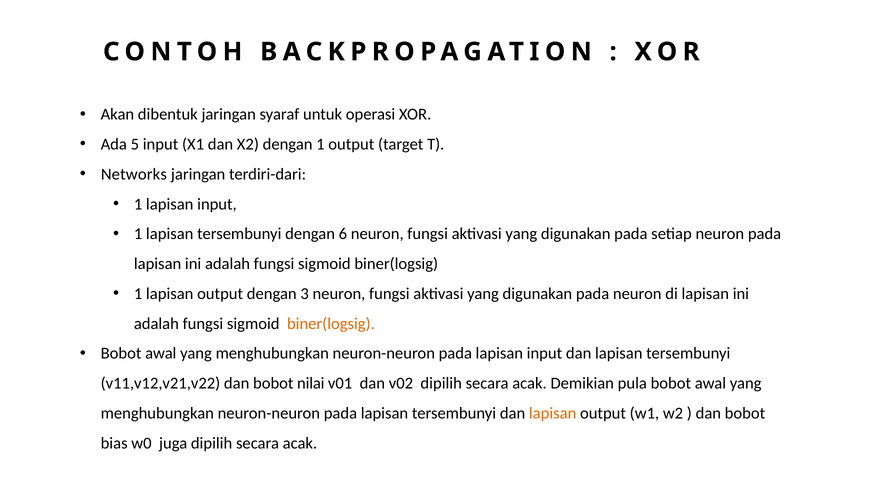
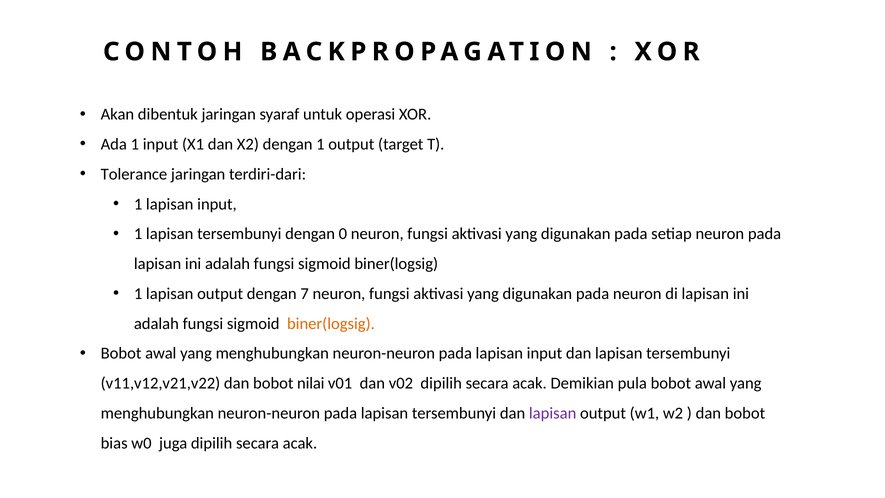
Ada 5: 5 -> 1 (135, 144)
Networks: Networks -> Tolerance (134, 174)
6: 6 -> 0 (343, 234)
3: 3 -> 7 (305, 294)
lapisan colour: orange -> purple (553, 413)
